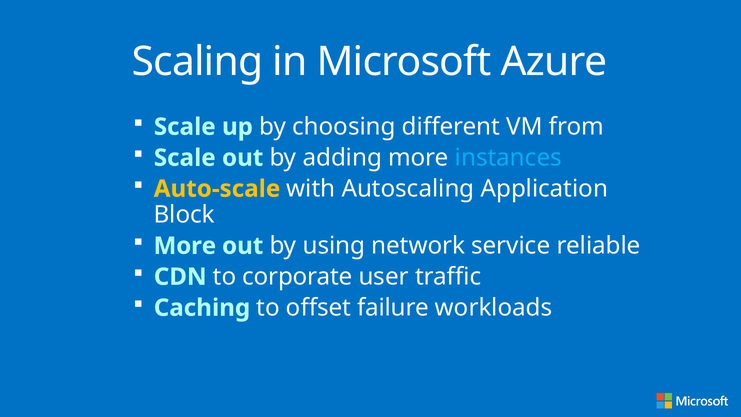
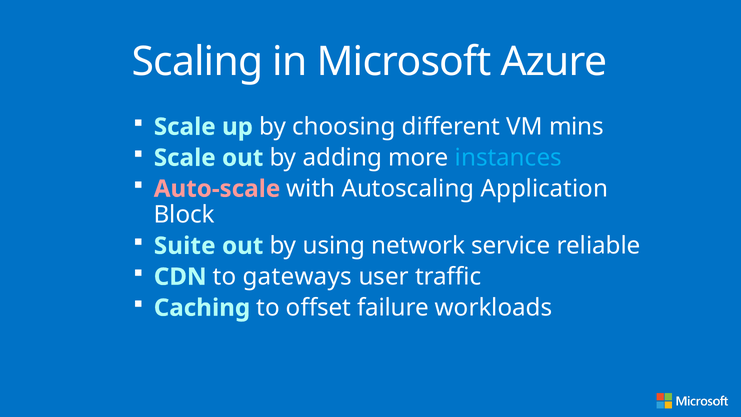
from: from -> mins (576, 127)
Auto-scale colour: yellow -> pink (217, 189)
More: More -> Suite (185, 246)
corporate: corporate -> gateways (297, 277)
